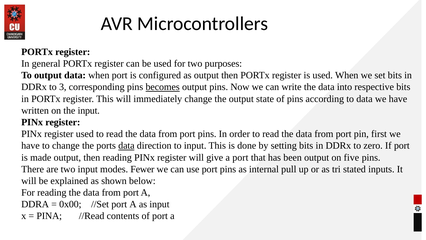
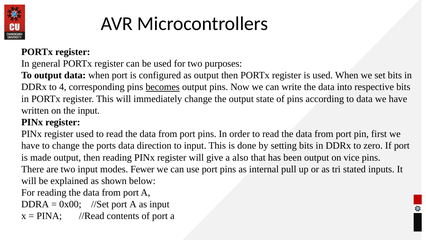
3: 3 -> 4 (63, 87)
data underline: present -> none (126, 145)
a port: port -> also (240, 157)
five: five -> vice (352, 157)
